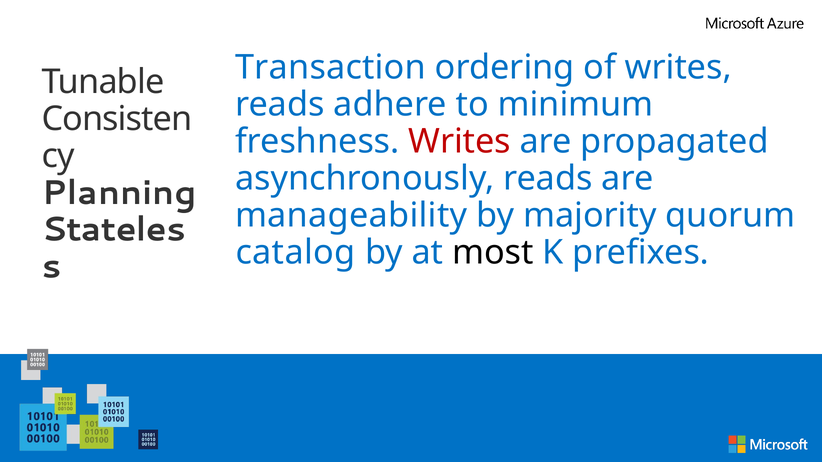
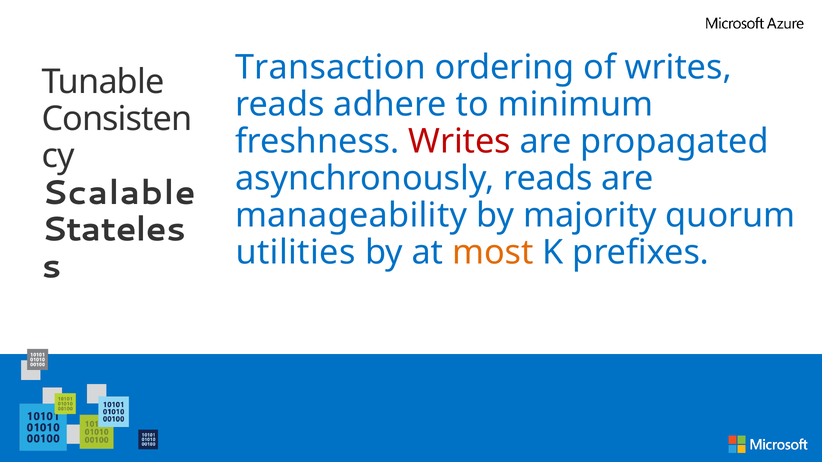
Planning: Planning -> Scalable (119, 193)
catalog: catalog -> utilities (296, 252)
most colour: black -> orange (493, 252)
